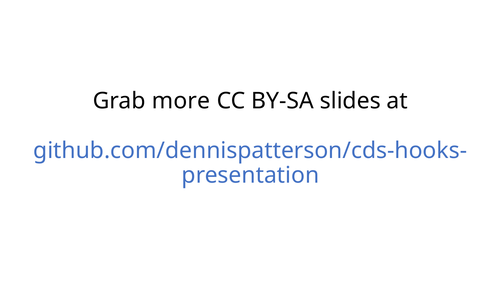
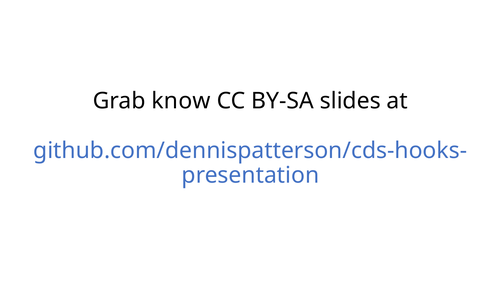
more: more -> know (181, 101)
